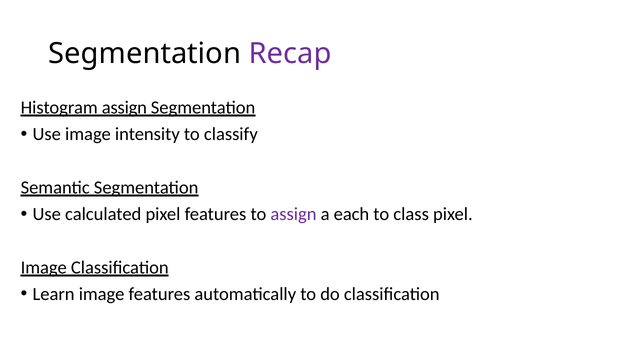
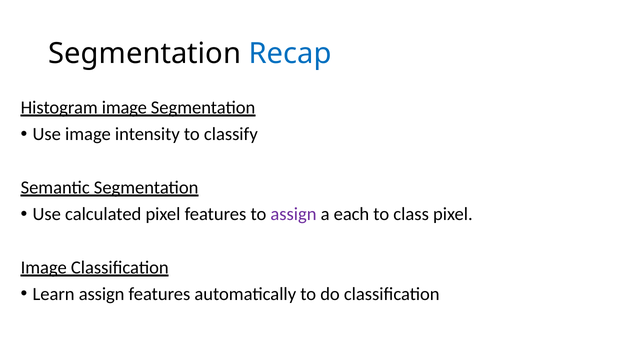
Recap colour: purple -> blue (290, 53)
Histogram assign: assign -> image (124, 107)
Learn image: image -> assign (102, 294)
